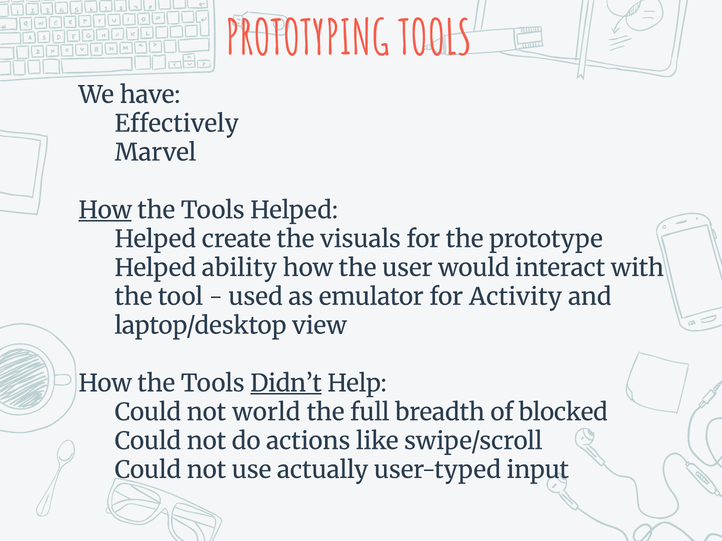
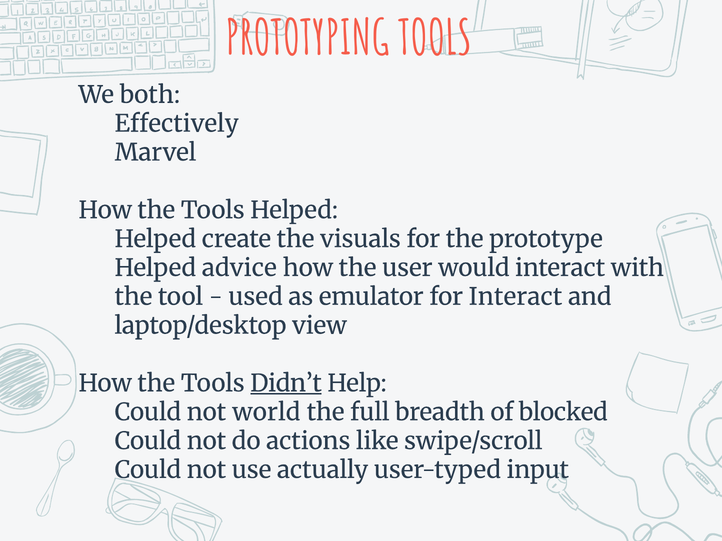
have: have -> both (150, 95)
How underline: present -> none (105, 211)
ability: ability -> advice (239, 268)
for Activity: Activity -> Interact (515, 297)
